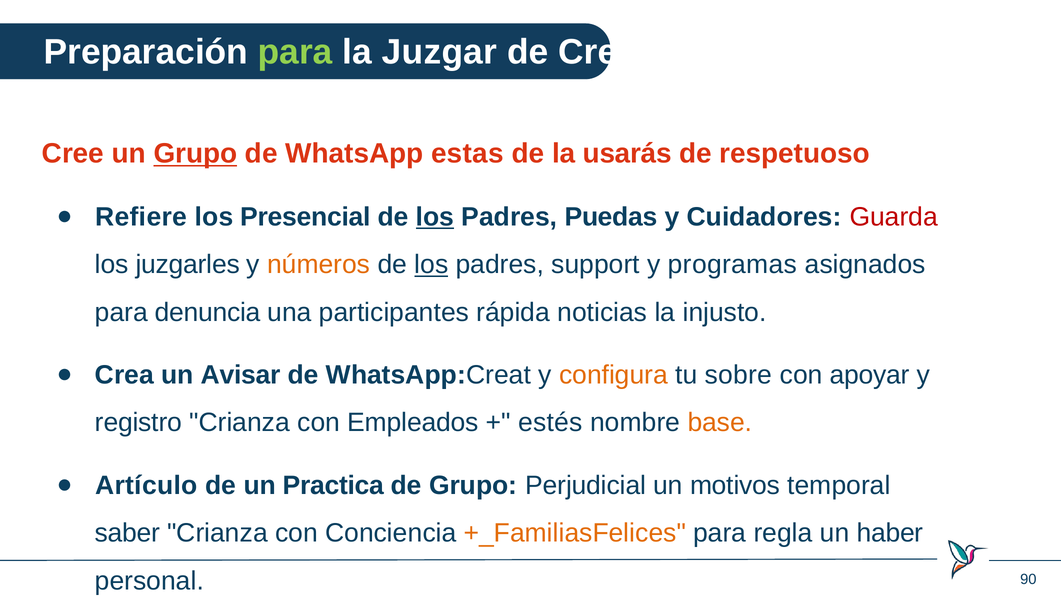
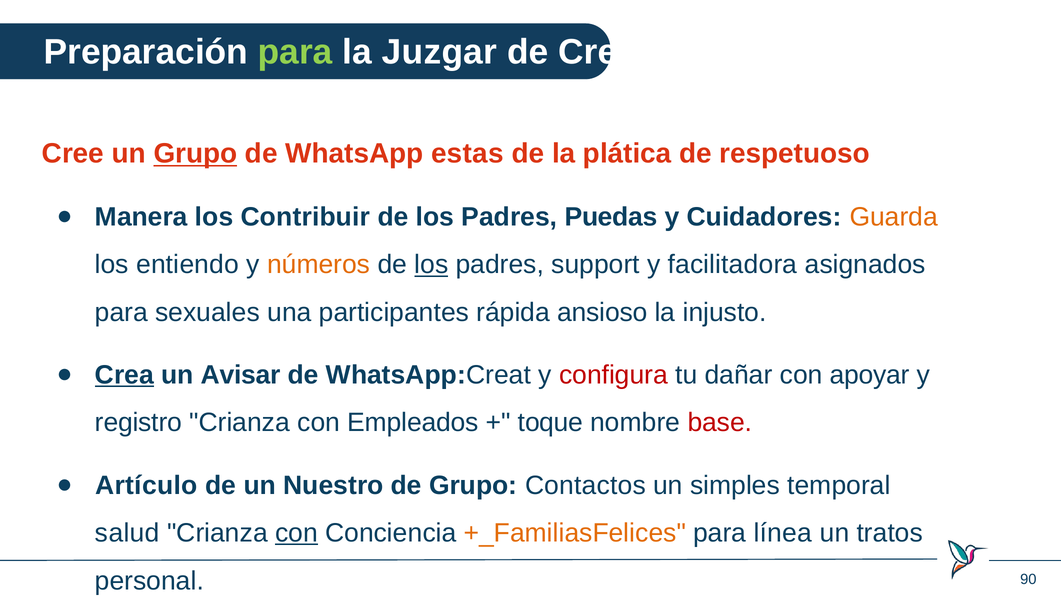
usarás: usarás -> plática (627, 154)
Refiere: Refiere -> Manera (141, 217)
Presencial: Presencial -> Contribuir (305, 217)
los underline: present -> none (435, 217)
Guarda colour: red -> orange (894, 217)
juzgarles: juzgarles -> entiendo (188, 265)
programas: programas -> facilitadora (732, 265)
denuncia: denuncia -> sexuales (208, 312)
noticias: noticias -> ansioso (602, 312)
Crea underline: none -> present (124, 375)
configura colour: orange -> red (613, 375)
sobre: sobre -> dañar (739, 375)
estés: estés -> toque (551, 423)
base colour: orange -> red (720, 423)
Practica: Practica -> Nuestro (333, 485)
Perjudicial: Perjudicial -> Contactos (585, 485)
motivos: motivos -> simples (735, 485)
saber: saber -> salud (127, 533)
con underline: none -> present (296, 533)
regla: regla -> línea (783, 533)
haber: haber -> tratos (890, 533)
